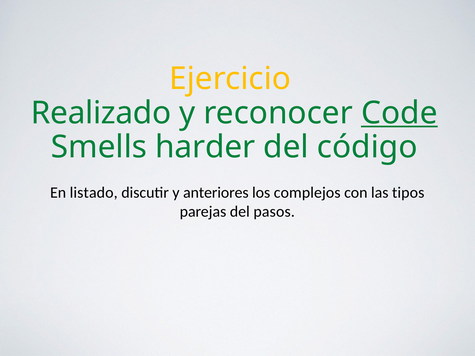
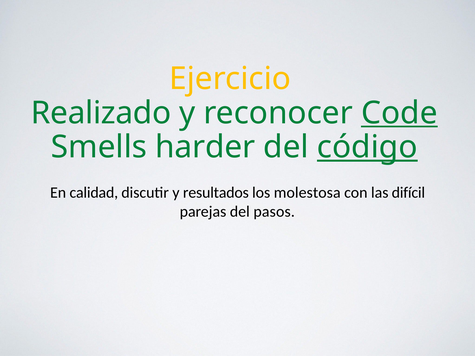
código underline: none -> present (367, 147)
listado: listado -> calidad (94, 193)
anteriores: anteriores -> resultados (216, 193)
complejos: complejos -> molestosa (307, 193)
tipos: tipos -> difícil (408, 193)
